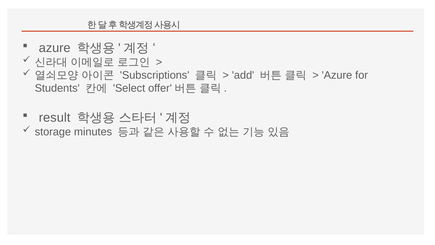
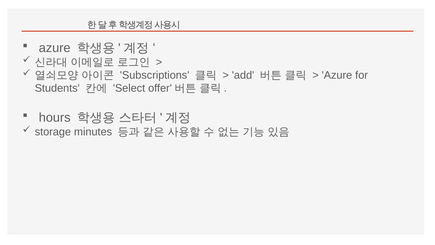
result: result -> hours (55, 118)
